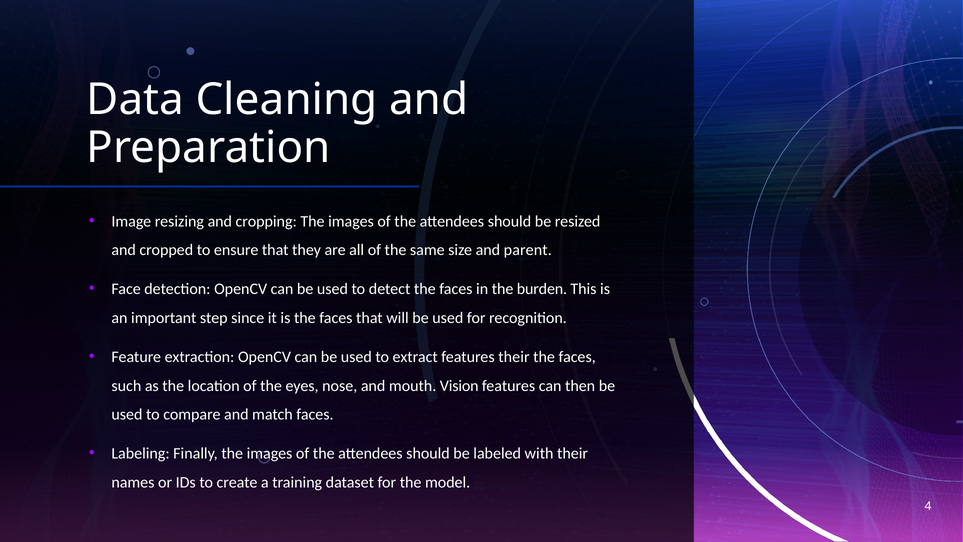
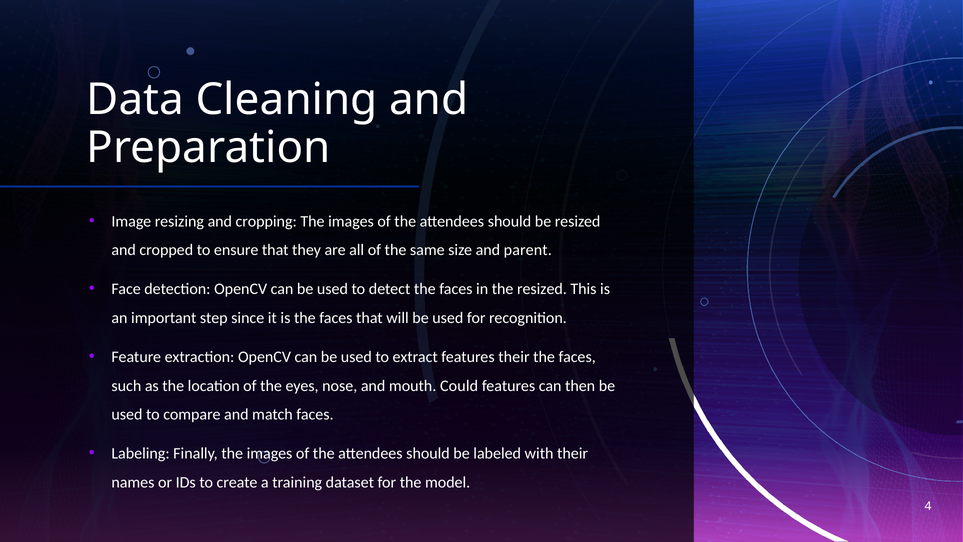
the burden: burden -> resized (542, 289)
Vision: Vision -> Could (459, 386)
